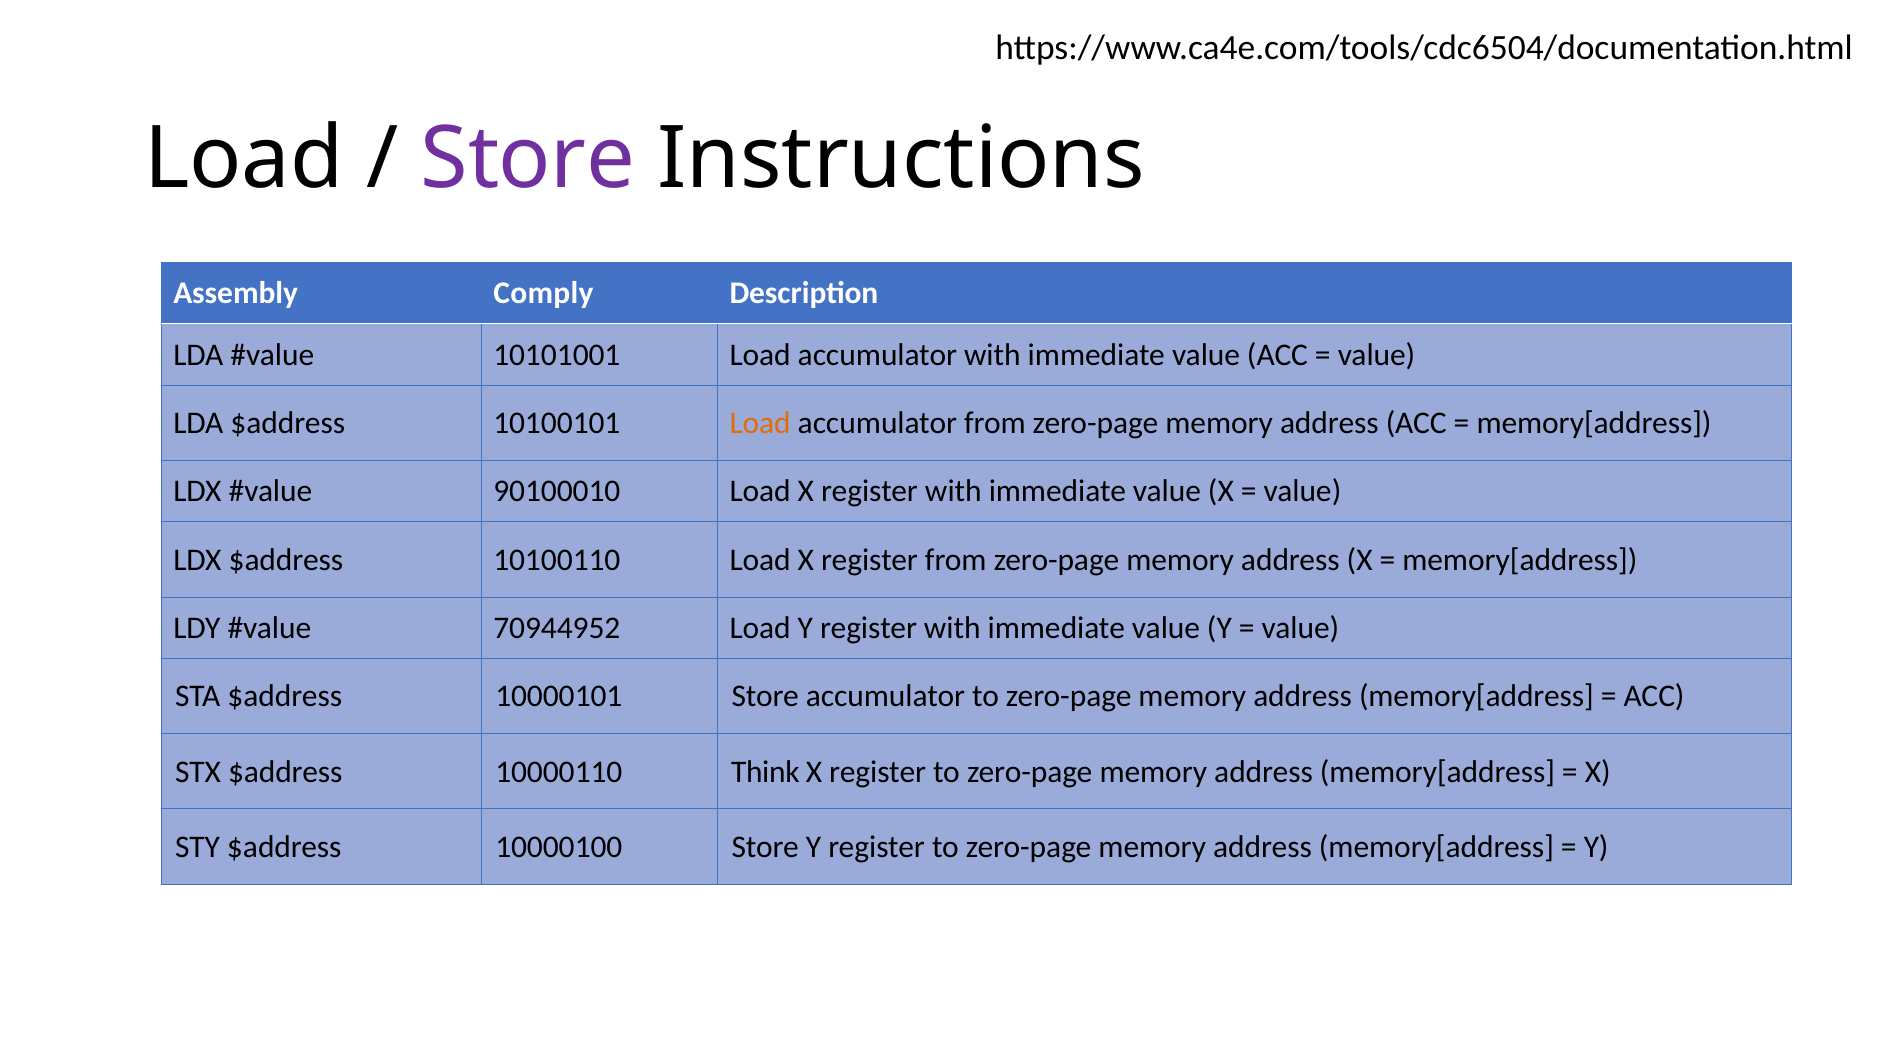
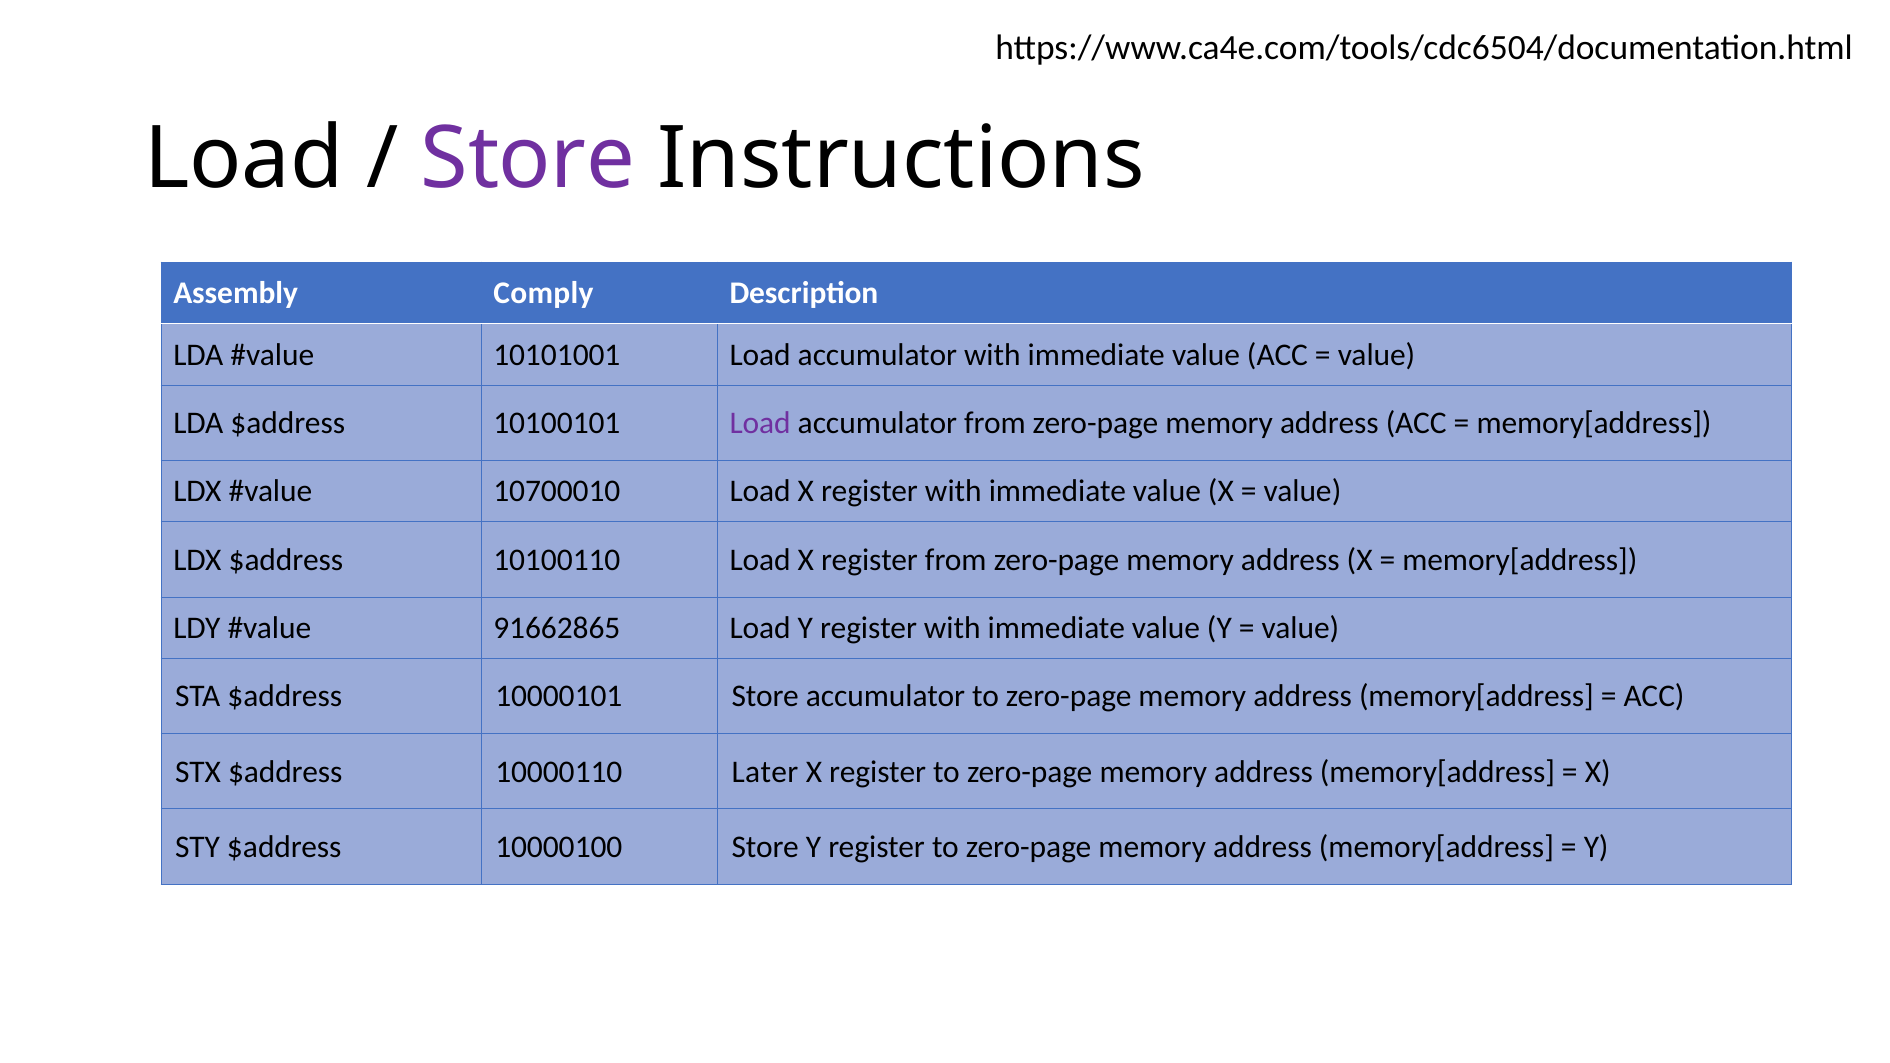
Load colour: orange -> purple (760, 423)
90100010: 90100010 -> 10700010 (557, 491)
70944952: 70944952 -> 91662865 (557, 628)
Think: Think -> Later (765, 772)
